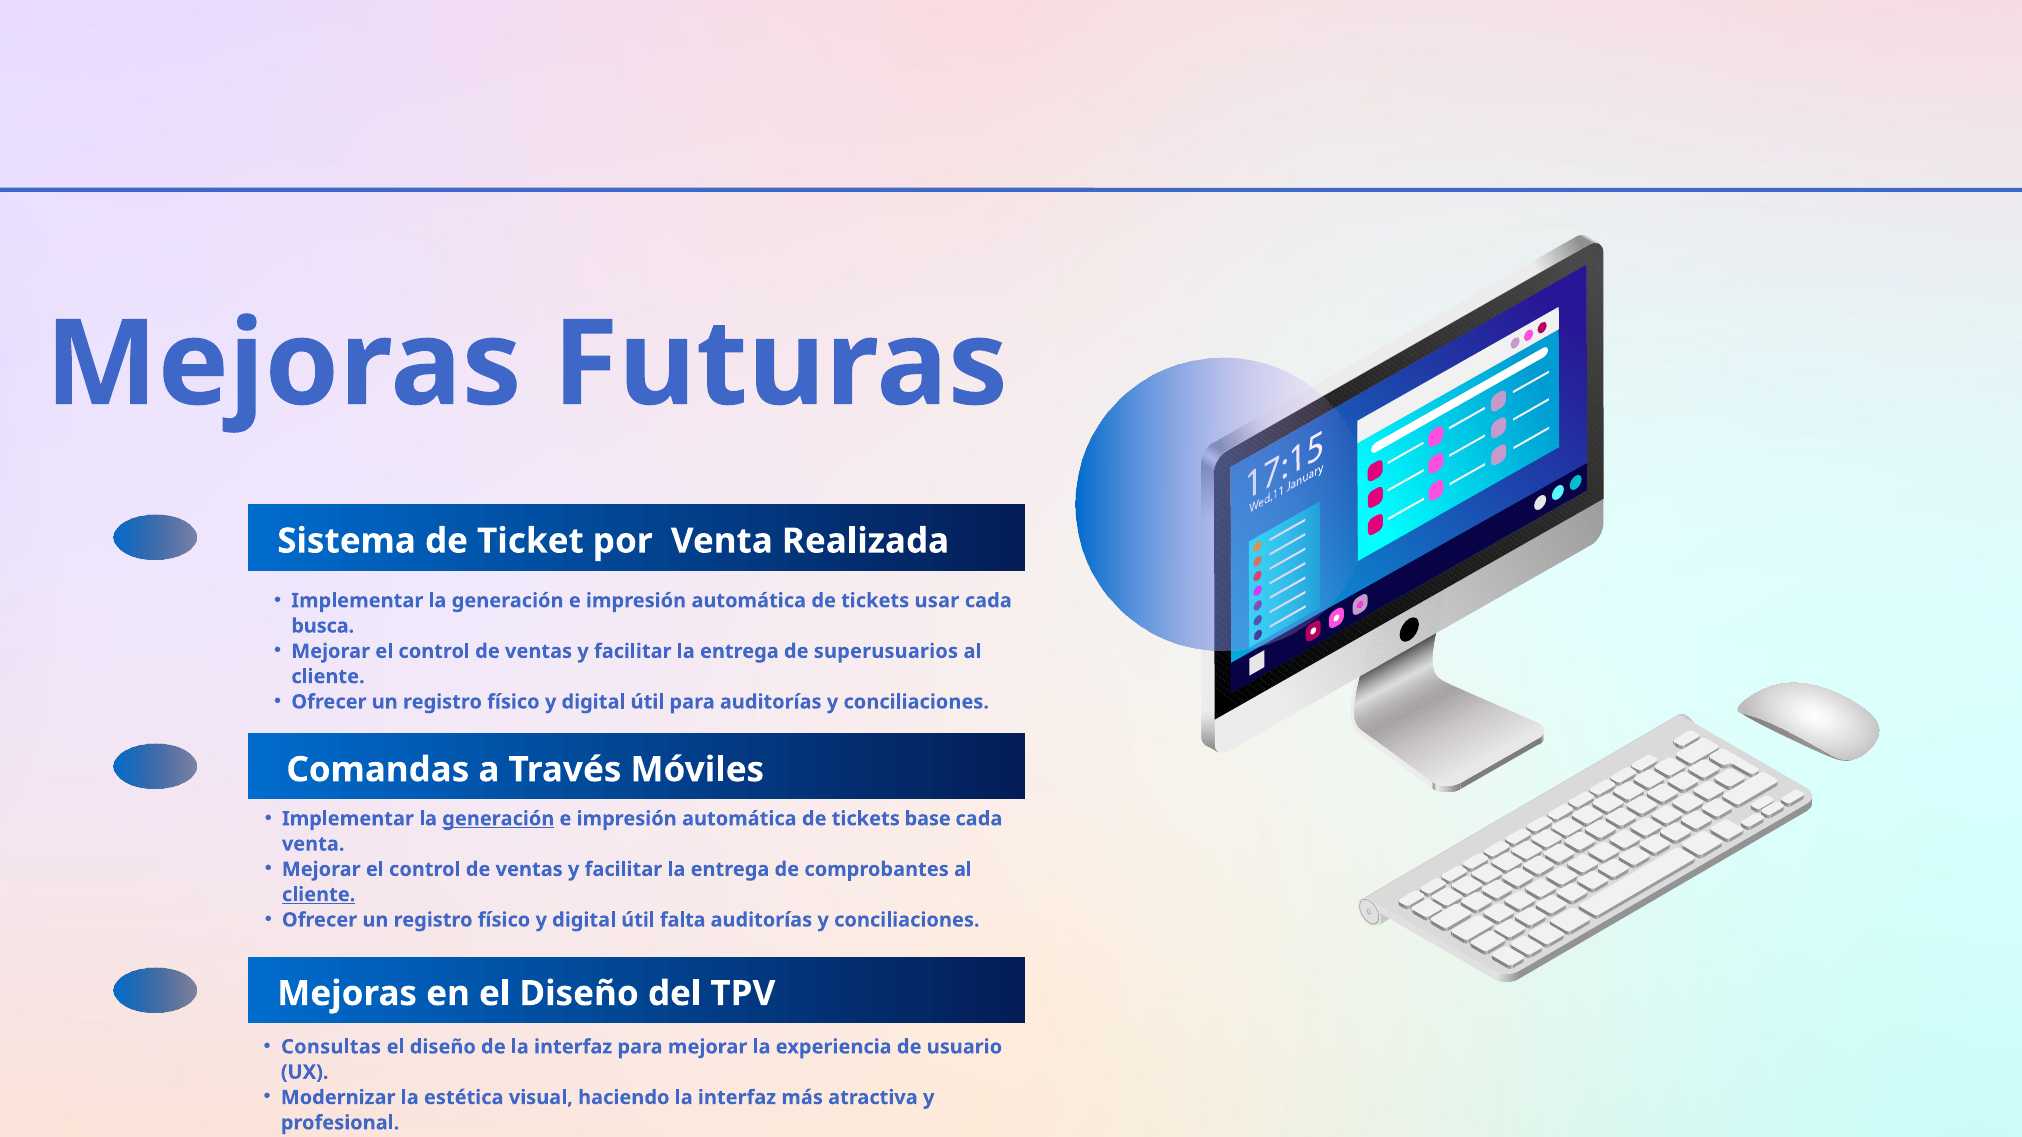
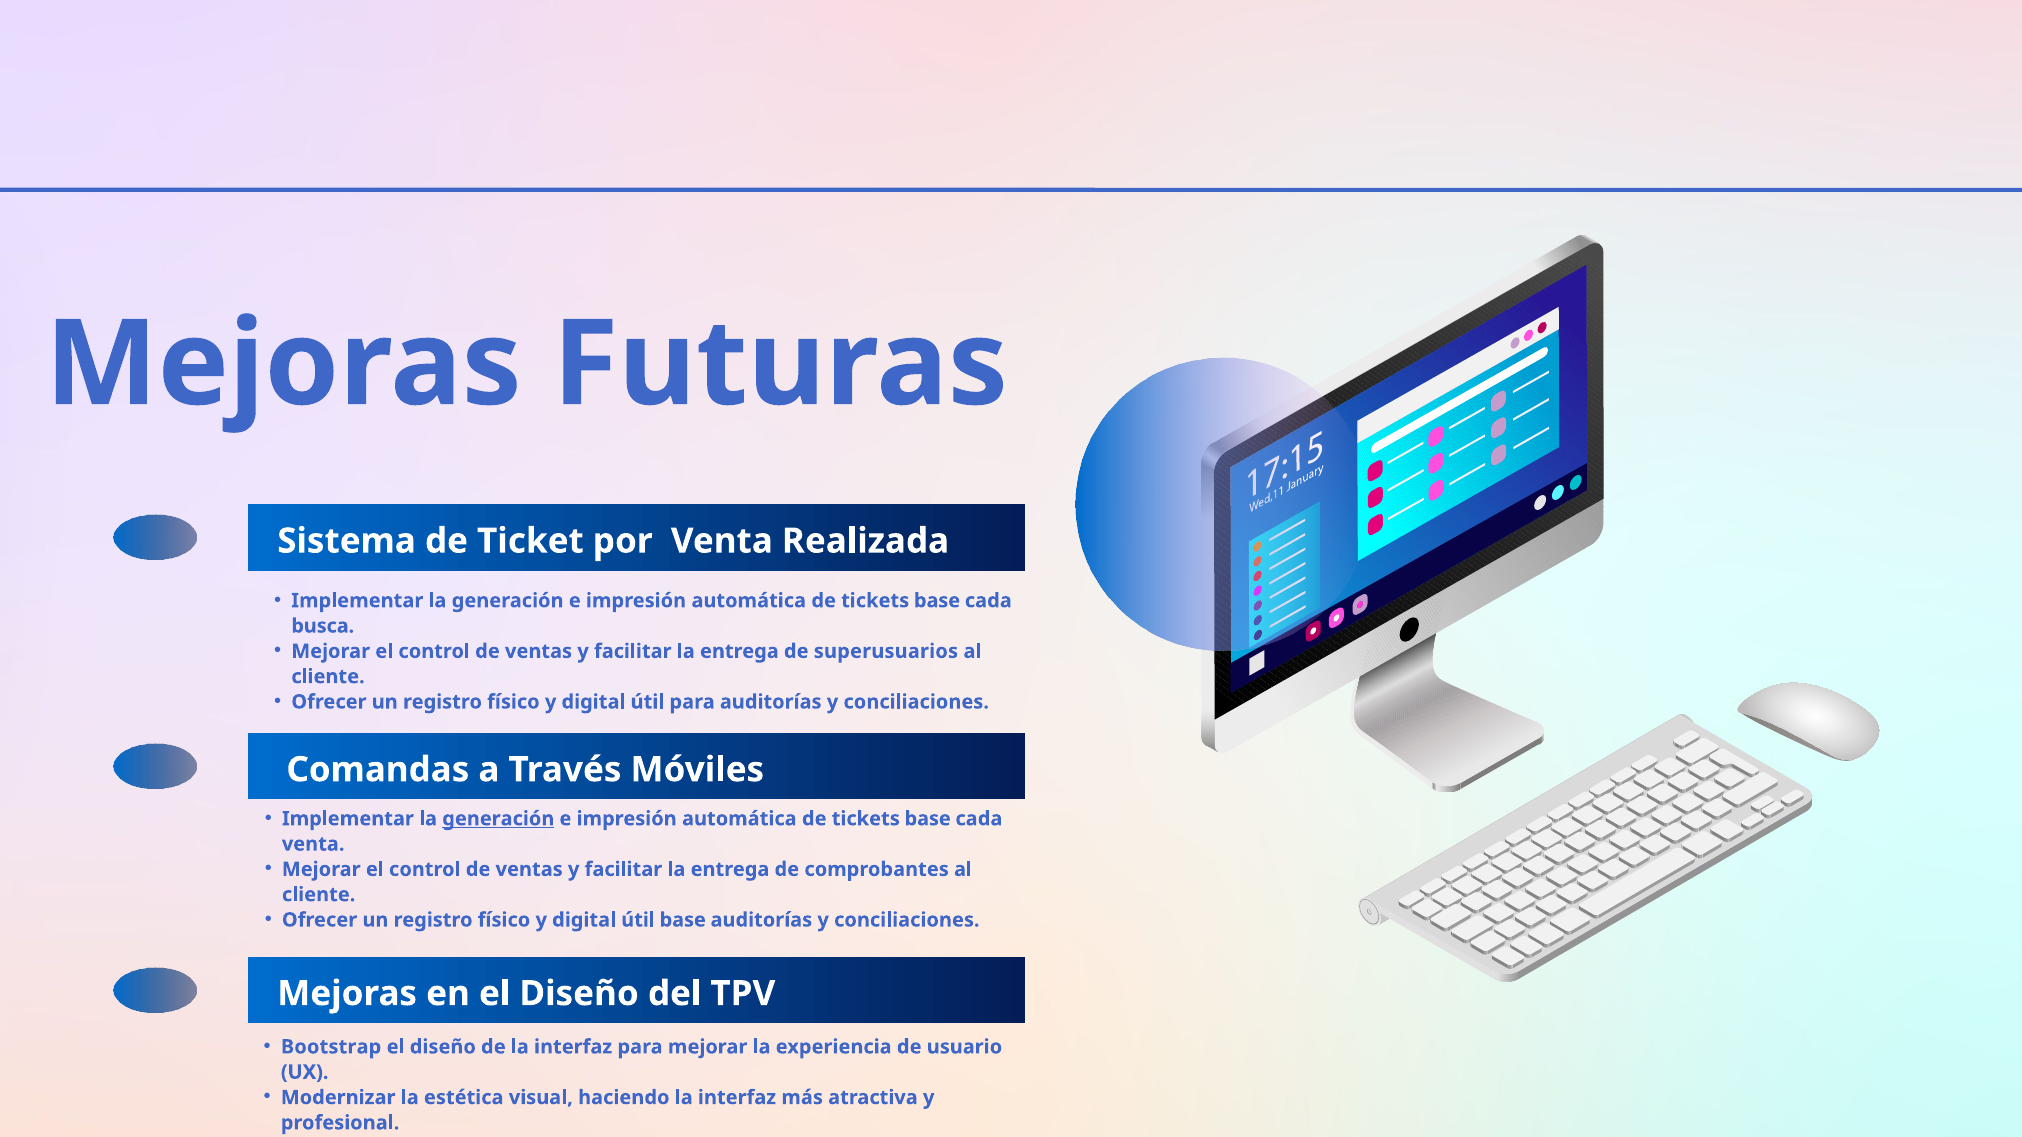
usar: usar -> base (937, 601)
cliente underline: present -> none (319, 895)
útil falta: falta -> base (683, 920)
Consultas: Consultas -> Bootstrap (331, 1047)
